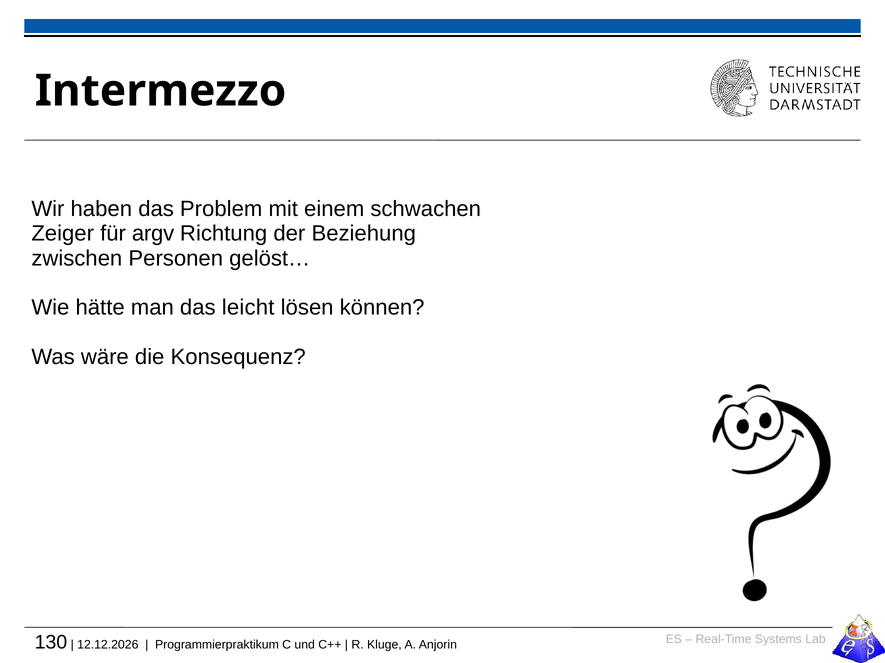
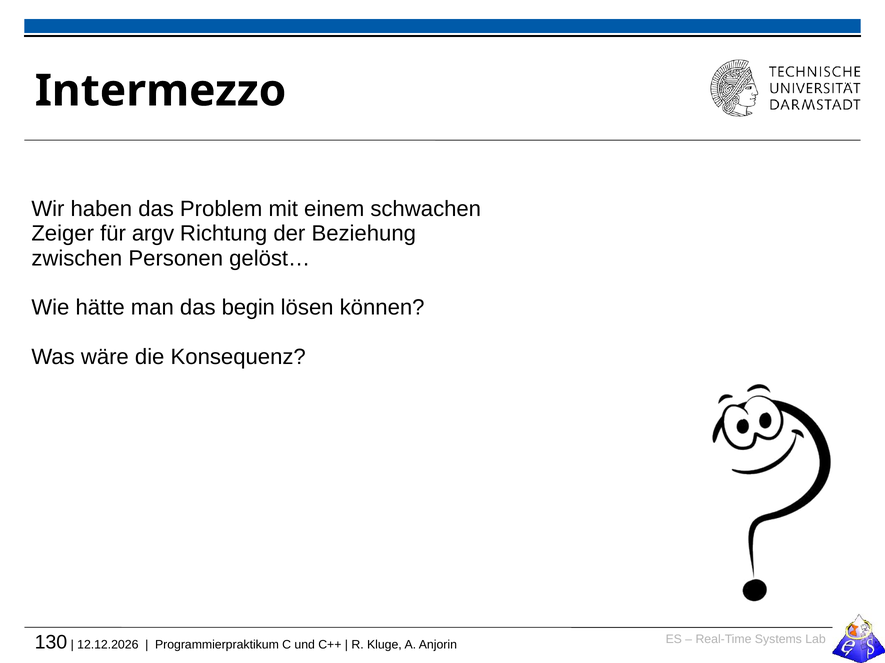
leicht: leicht -> begin (248, 308)
